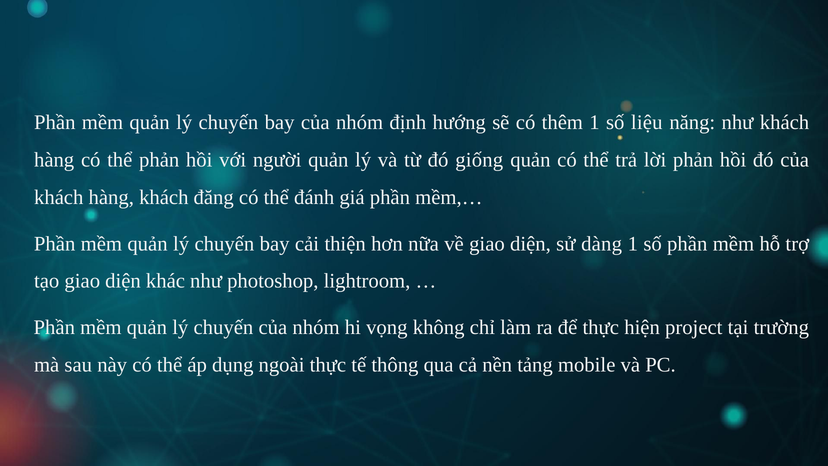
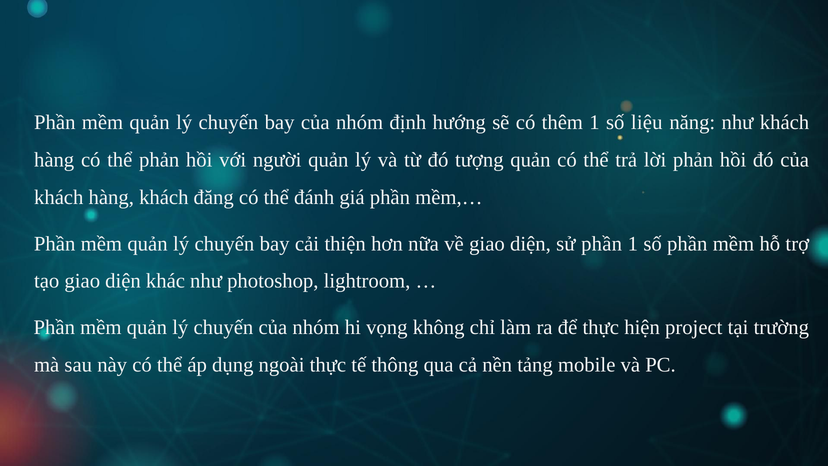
giống: giống -> tượng (479, 160)
sử dàng: dàng -> phần (602, 244)
